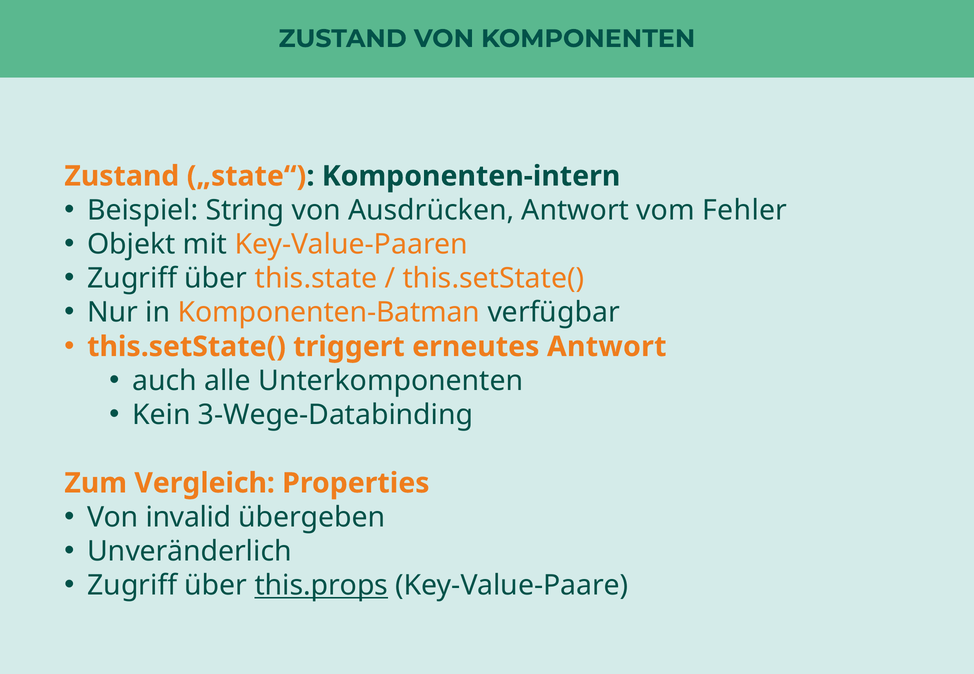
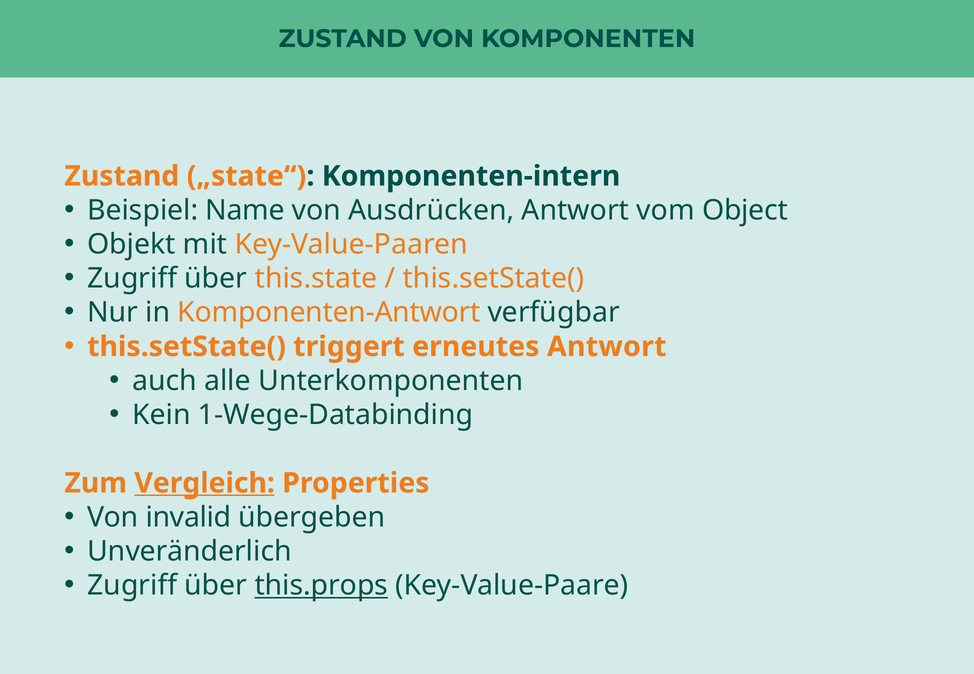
String: String -> Name (245, 210)
Fehler: Fehler -> Object (745, 210)
Komponenten-Batman: Komponenten-Batman -> Komponenten-Antwort (329, 313)
3-Wege-Databinding: 3-Wege-Databinding -> 1-Wege-Databinding (336, 415)
Vergleich underline: none -> present (205, 483)
